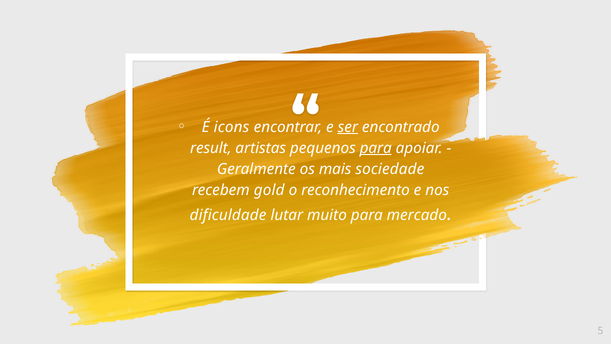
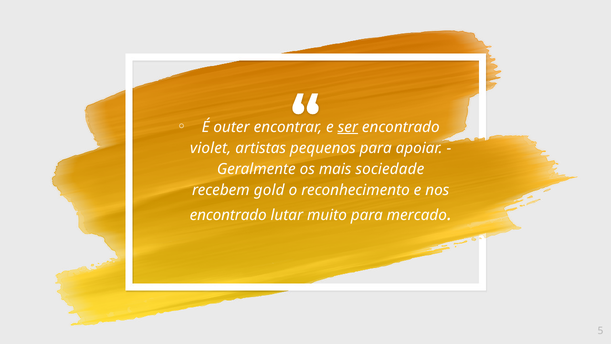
icons: icons -> outer (232, 127)
result: result -> violet (211, 148)
para underline: present -> none (376, 148)
dificuldade: dificuldade -> encontrado (228, 215)
